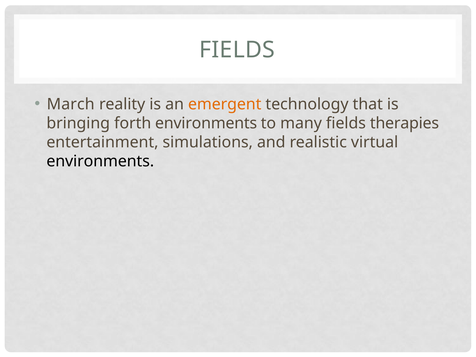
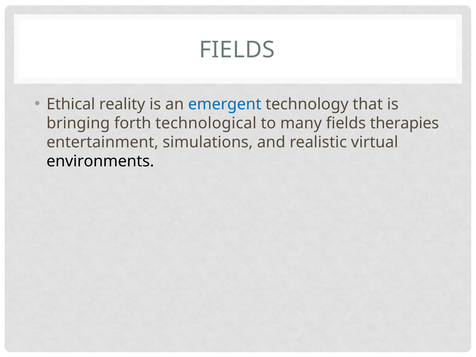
March: March -> Ethical (71, 104)
emergent colour: orange -> blue (225, 104)
forth environments: environments -> technological (206, 123)
